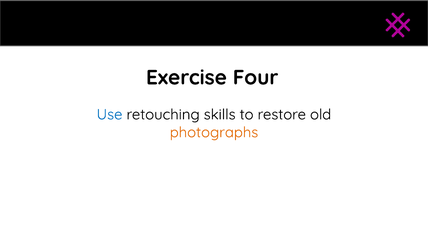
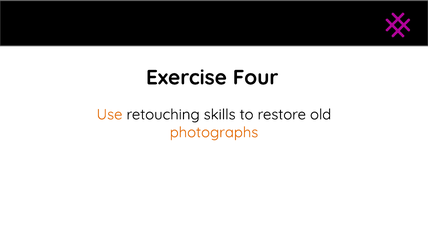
Use colour: blue -> orange (110, 114)
